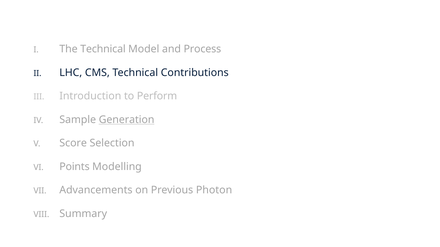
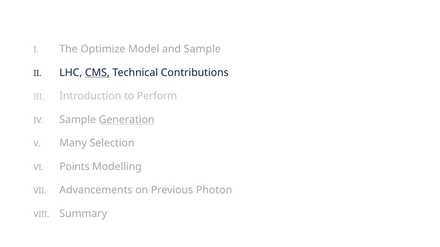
The Technical: Technical -> Optimize (103, 49)
and Process: Process -> Sample (202, 49)
CMS underline: none -> present (97, 73)
Score: Score -> Many (73, 143)
